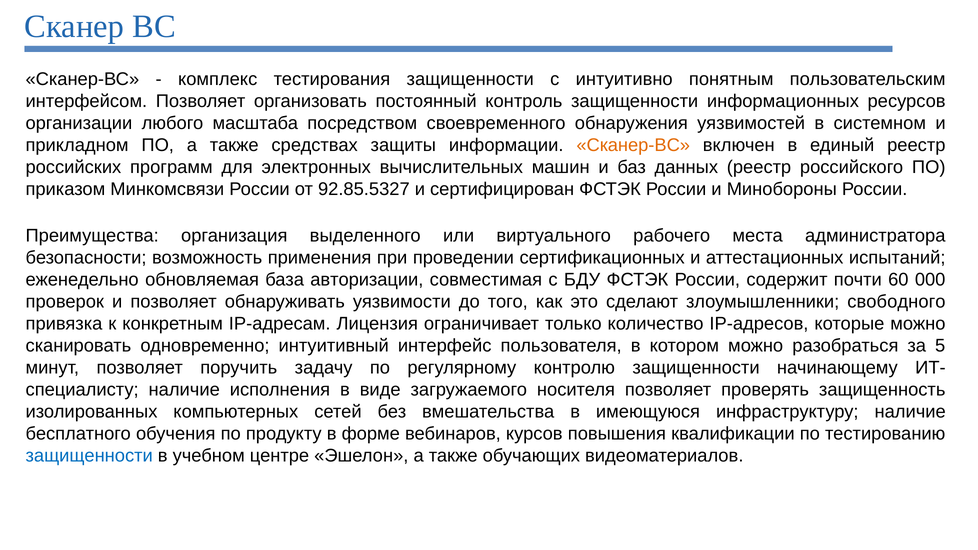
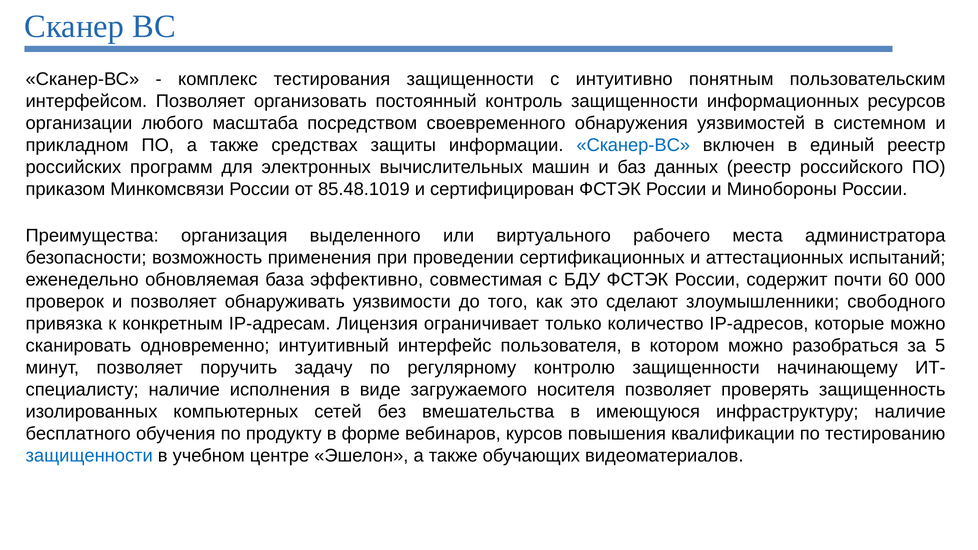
Сканер-ВС colour: orange -> blue (633, 145)
92.85.5327: 92.85.5327 -> 85.48.1019 (364, 189)
авторизации: авторизации -> эффективно (367, 280)
